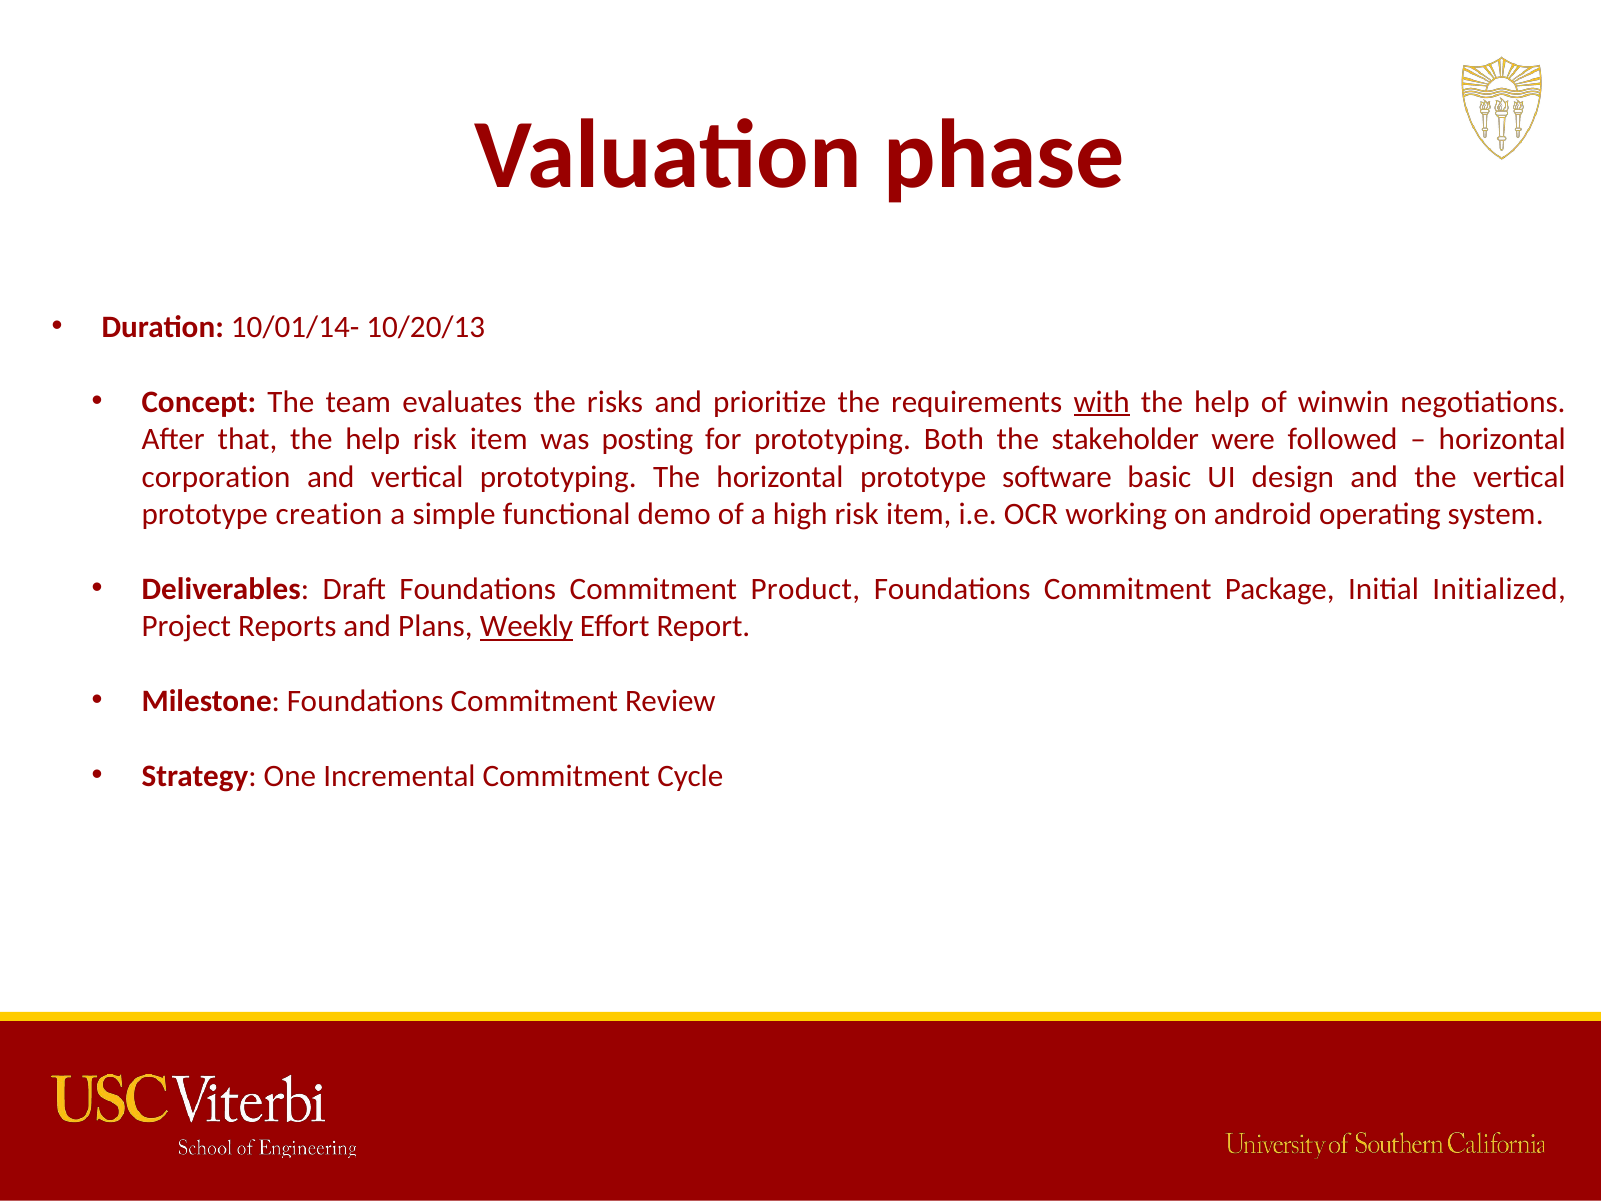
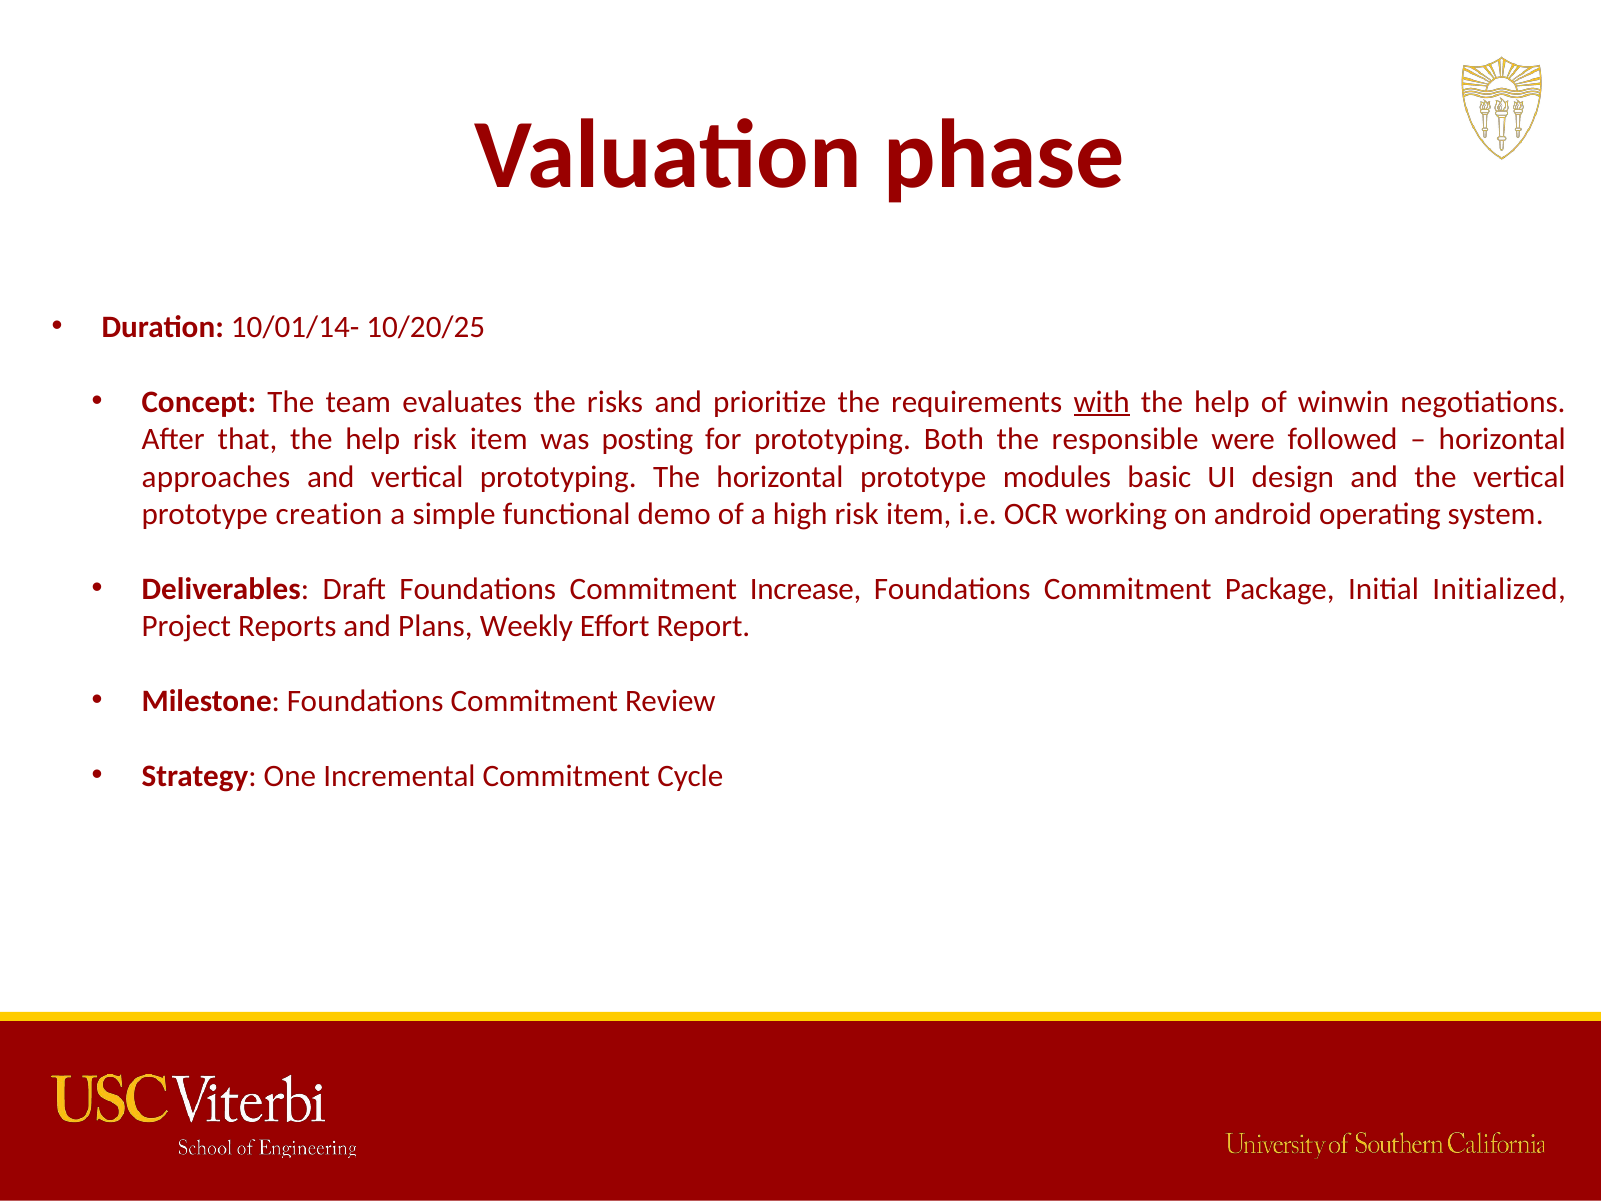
10/20/13: 10/20/13 -> 10/20/25 (426, 327)
stakeholder: stakeholder -> responsible (1125, 439)
corporation: corporation -> approaches (216, 477)
software: software -> modules (1057, 477)
Product: Product -> Increase (806, 589)
Weekly underline: present -> none (526, 626)
